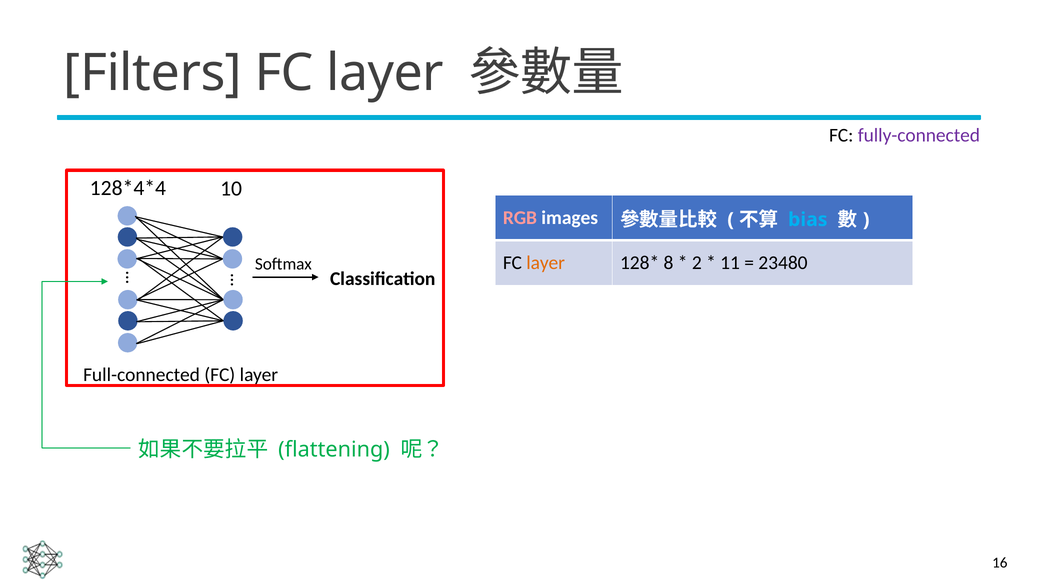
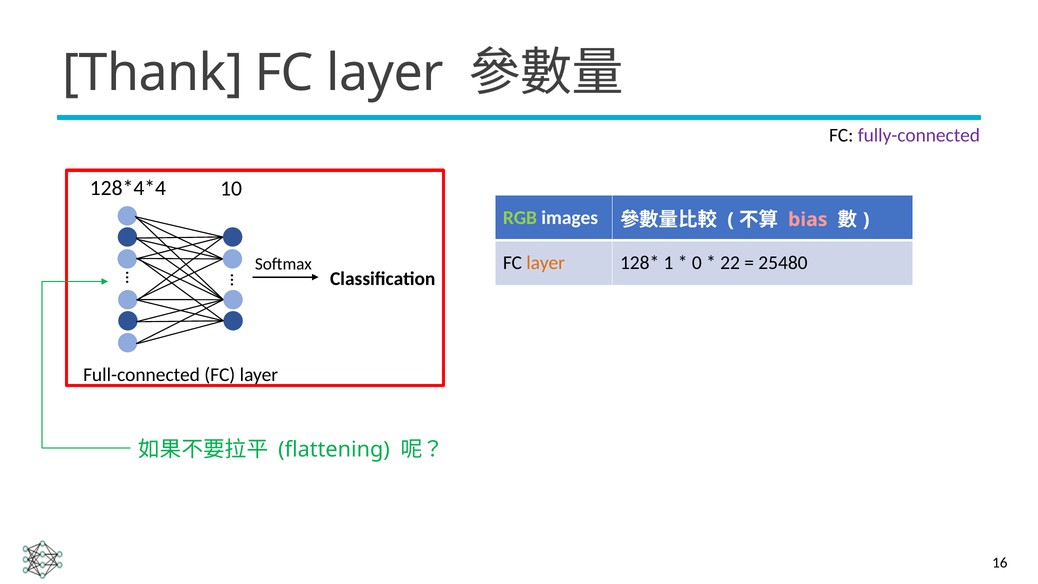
Filters: Filters -> Thank (153, 73)
RGB colour: pink -> light green (520, 218)
bias colour: light blue -> pink (808, 220)
8: 8 -> 1 (668, 263)
2: 2 -> 0 (697, 263)
11: 11 -> 22 (730, 263)
23480: 23480 -> 25480 (783, 263)
